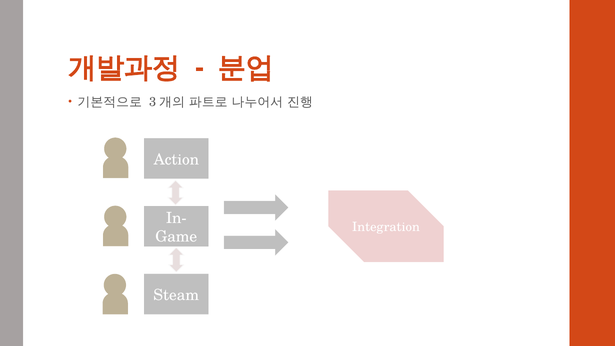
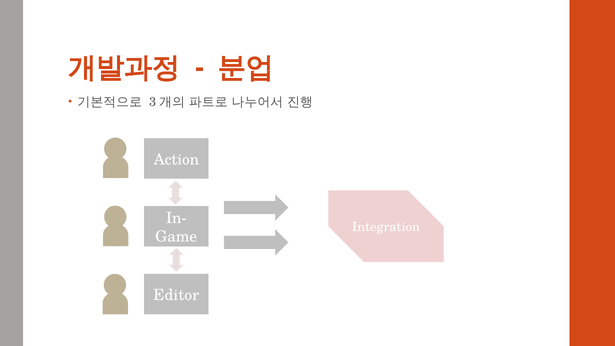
Steam: Steam -> Editor (176, 295)
